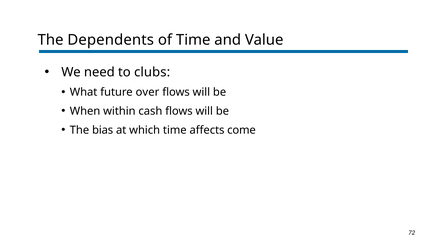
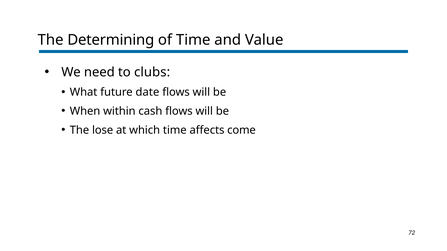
Dependents: Dependents -> Determining (111, 40)
over: over -> date (147, 92)
bias: bias -> lose (103, 130)
